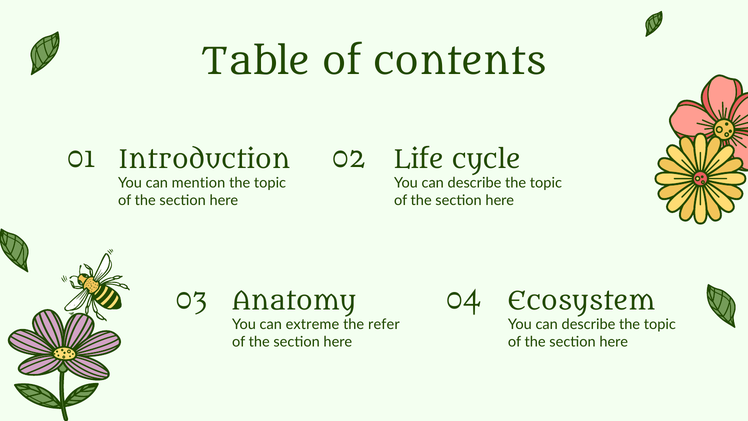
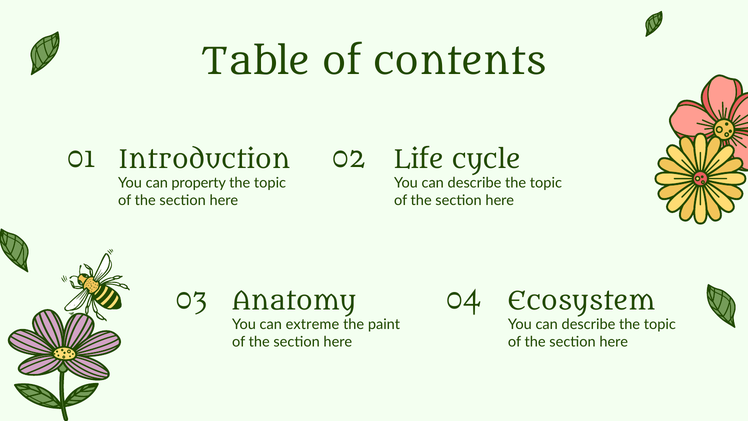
mention: mention -> property (199, 183)
refer: refer -> paint (384, 324)
